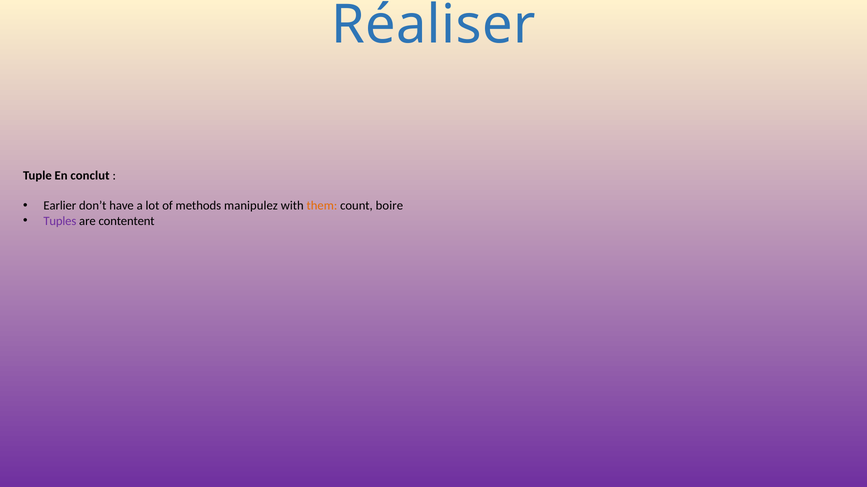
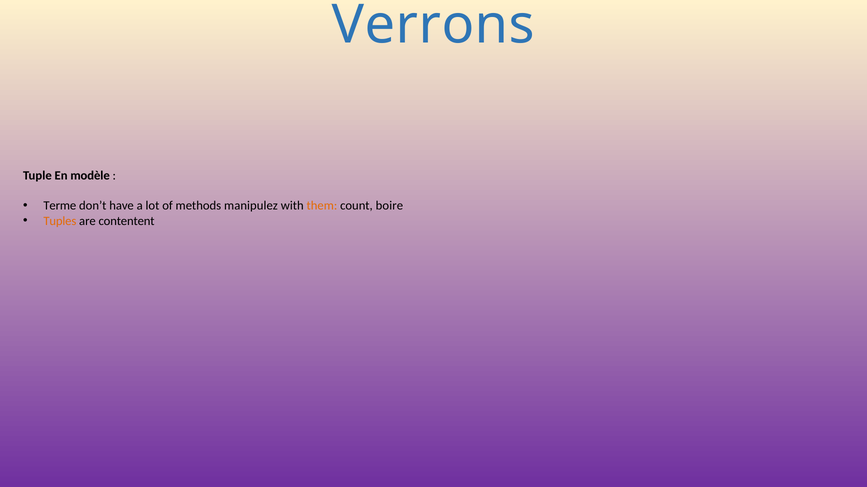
Réaliser: Réaliser -> Verrons (433, 25)
conclut: conclut -> modèle (90, 176)
Earlier: Earlier -> Terme (60, 206)
Tuples colour: purple -> orange (60, 221)
